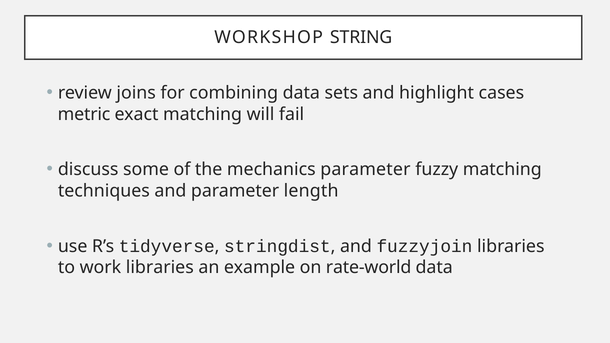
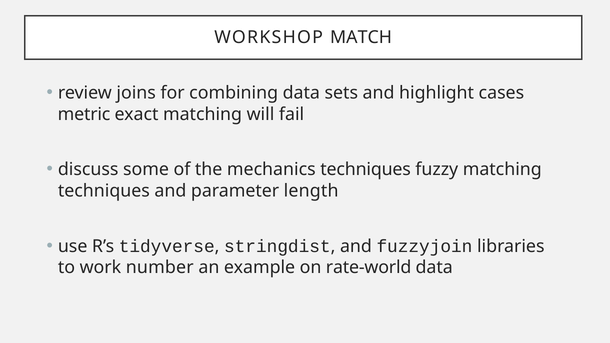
STRING: STRING -> MATCH (361, 37)
mechanics parameter: parameter -> techniques (366, 170)
work libraries: libraries -> number (160, 268)
